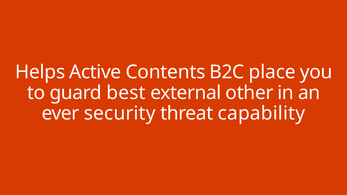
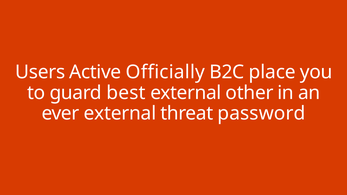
Helps: Helps -> Users (40, 72)
Contents: Contents -> Officially (165, 72)
ever security: security -> external (120, 113)
capability: capability -> password (261, 113)
